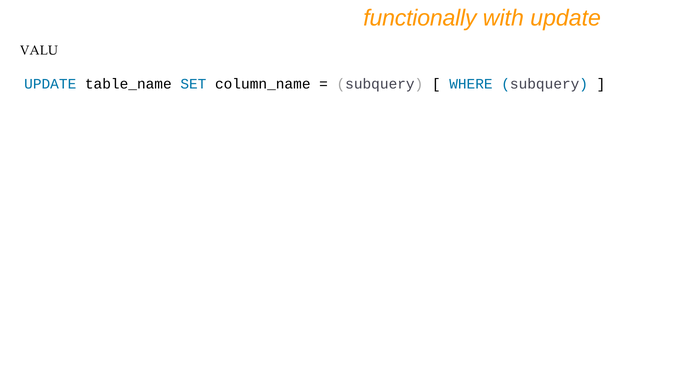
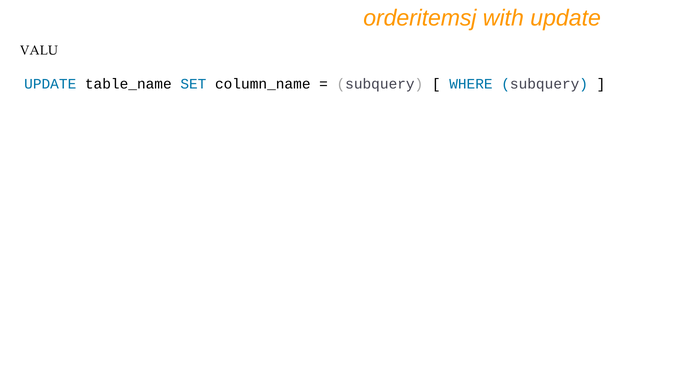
functionally: functionally -> orderitemsj (420, 18)
